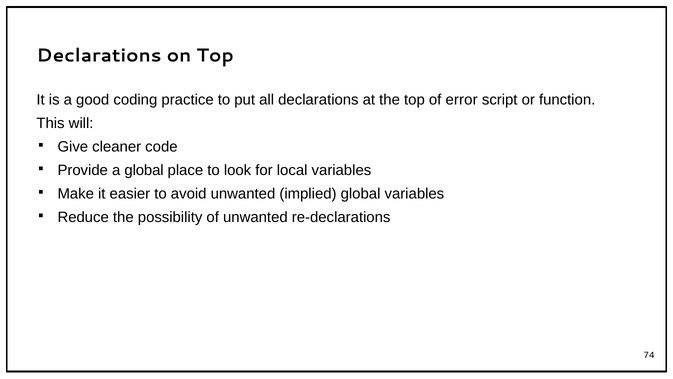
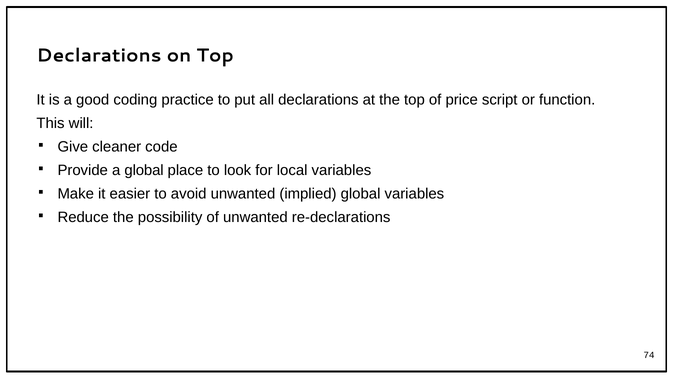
error: error -> price (462, 100)
